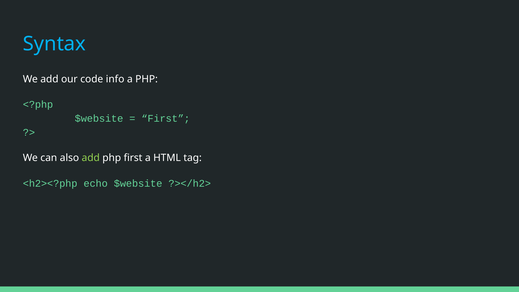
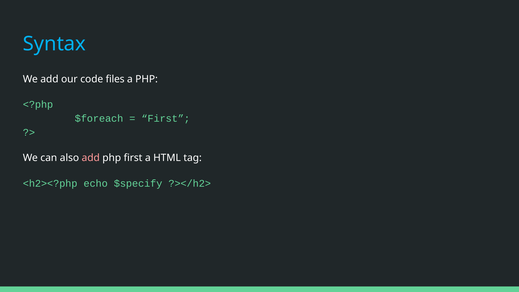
info: info -> files (115, 79)
$website: $website -> $foreach (99, 119)
add colour: light green -> pink (91, 158)
echo $website: $website -> $specify (138, 183)
